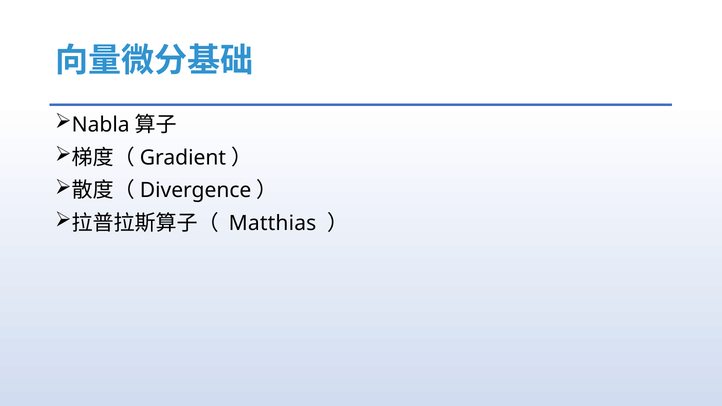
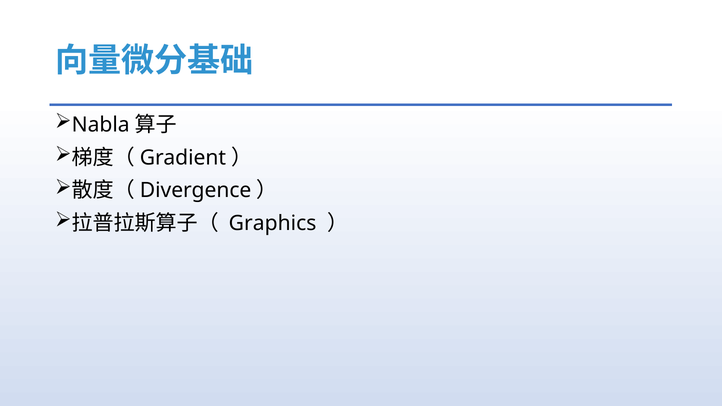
Matthias: Matthias -> Graphics (273, 223)
